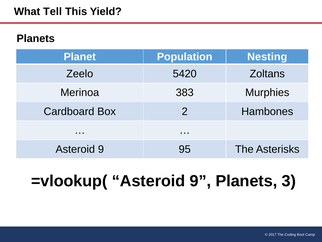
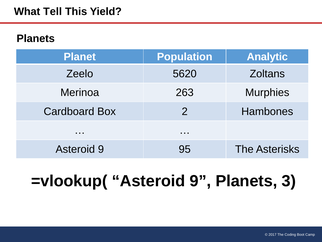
Nesting: Nesting -> Analytic (267, 57)
5420: 5420 -> 5620 (185, 74)
383: 383 -> 263 (185, 92)
